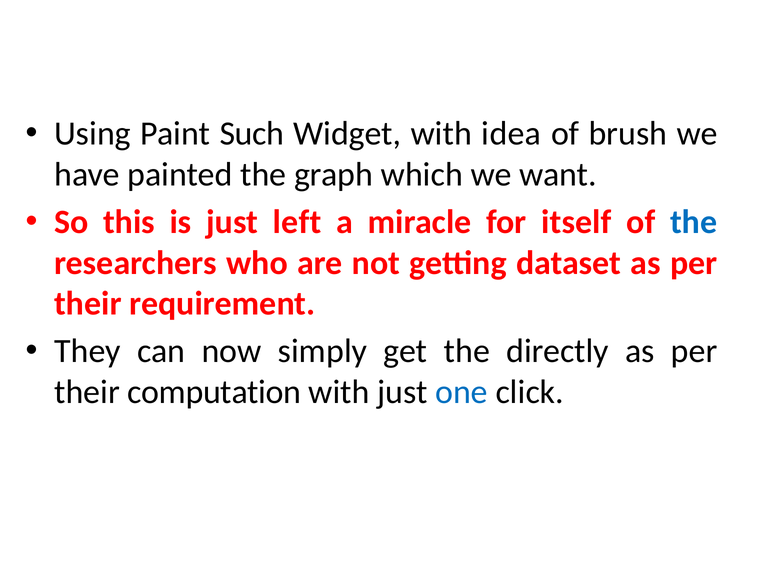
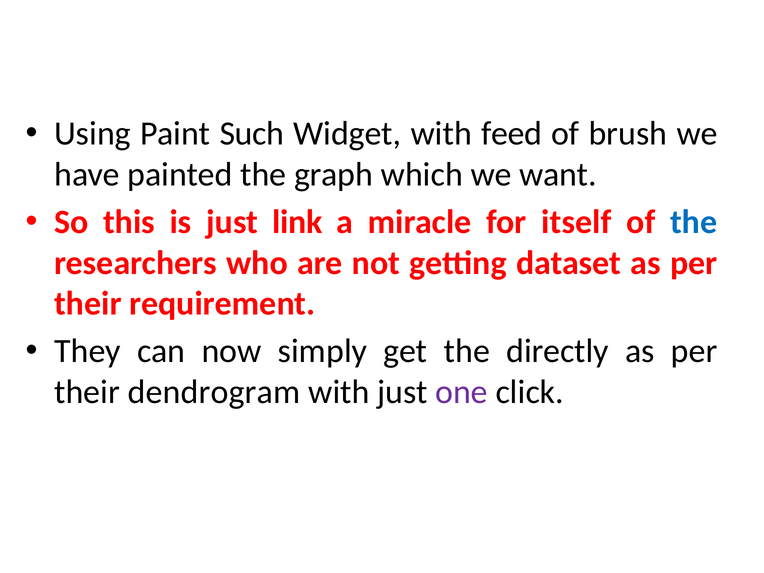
idea: idea -> feed (512, 134)
left: left -> link (297, 222)
computation: computation -> dendrogram (214, 392)
one colour: blue -> purple (462, 392)
